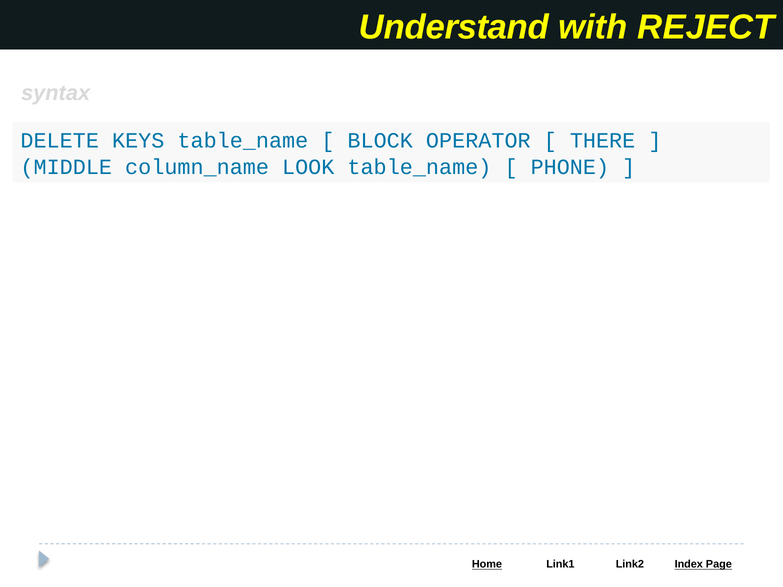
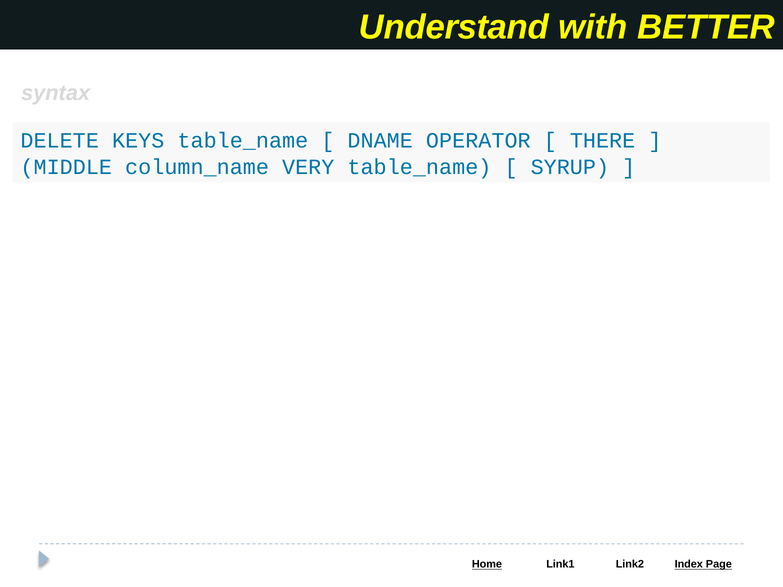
REJECT: REJECT -> BETTER (706, 27)
BLOCK: BLOCK -> DNAME (380, 141)
LOOK: LOOK -> VERY (308, 167)
PHONE: PHONE -> SYRUP (570, 167)
